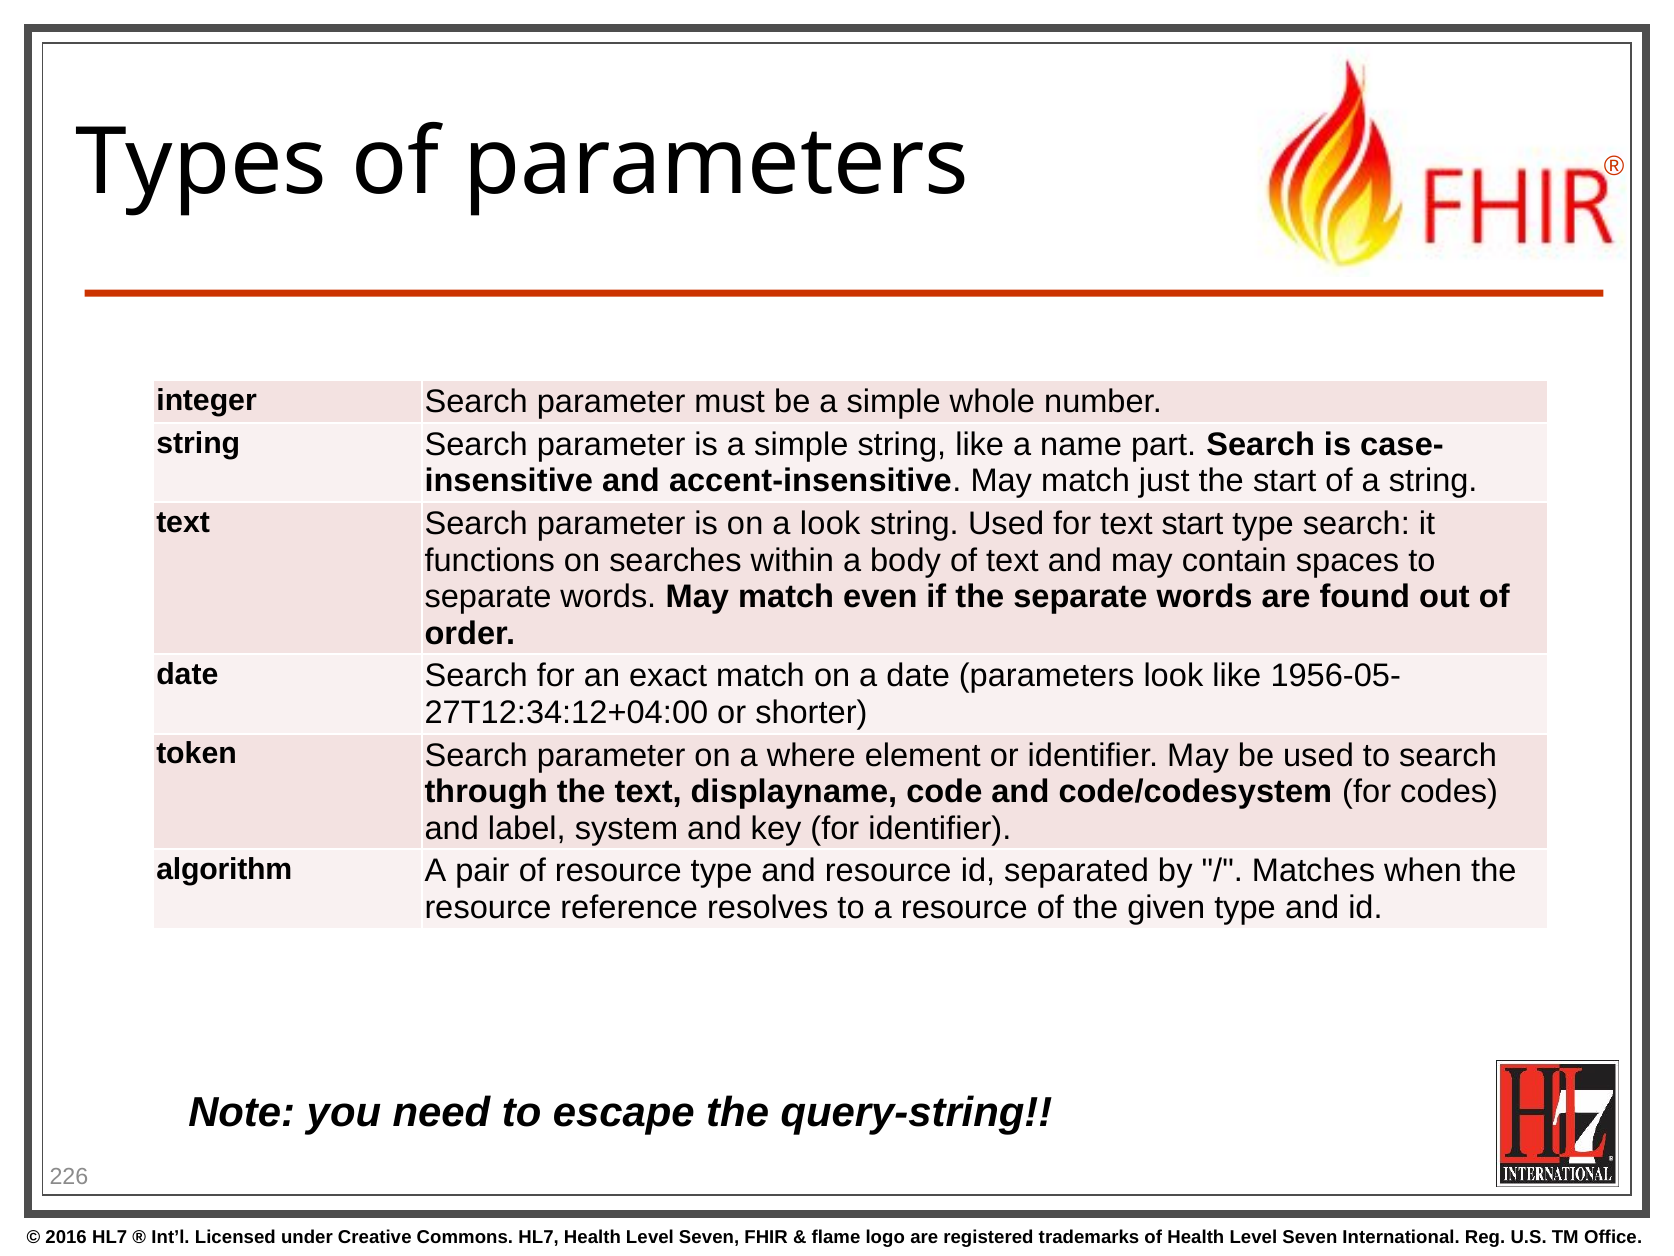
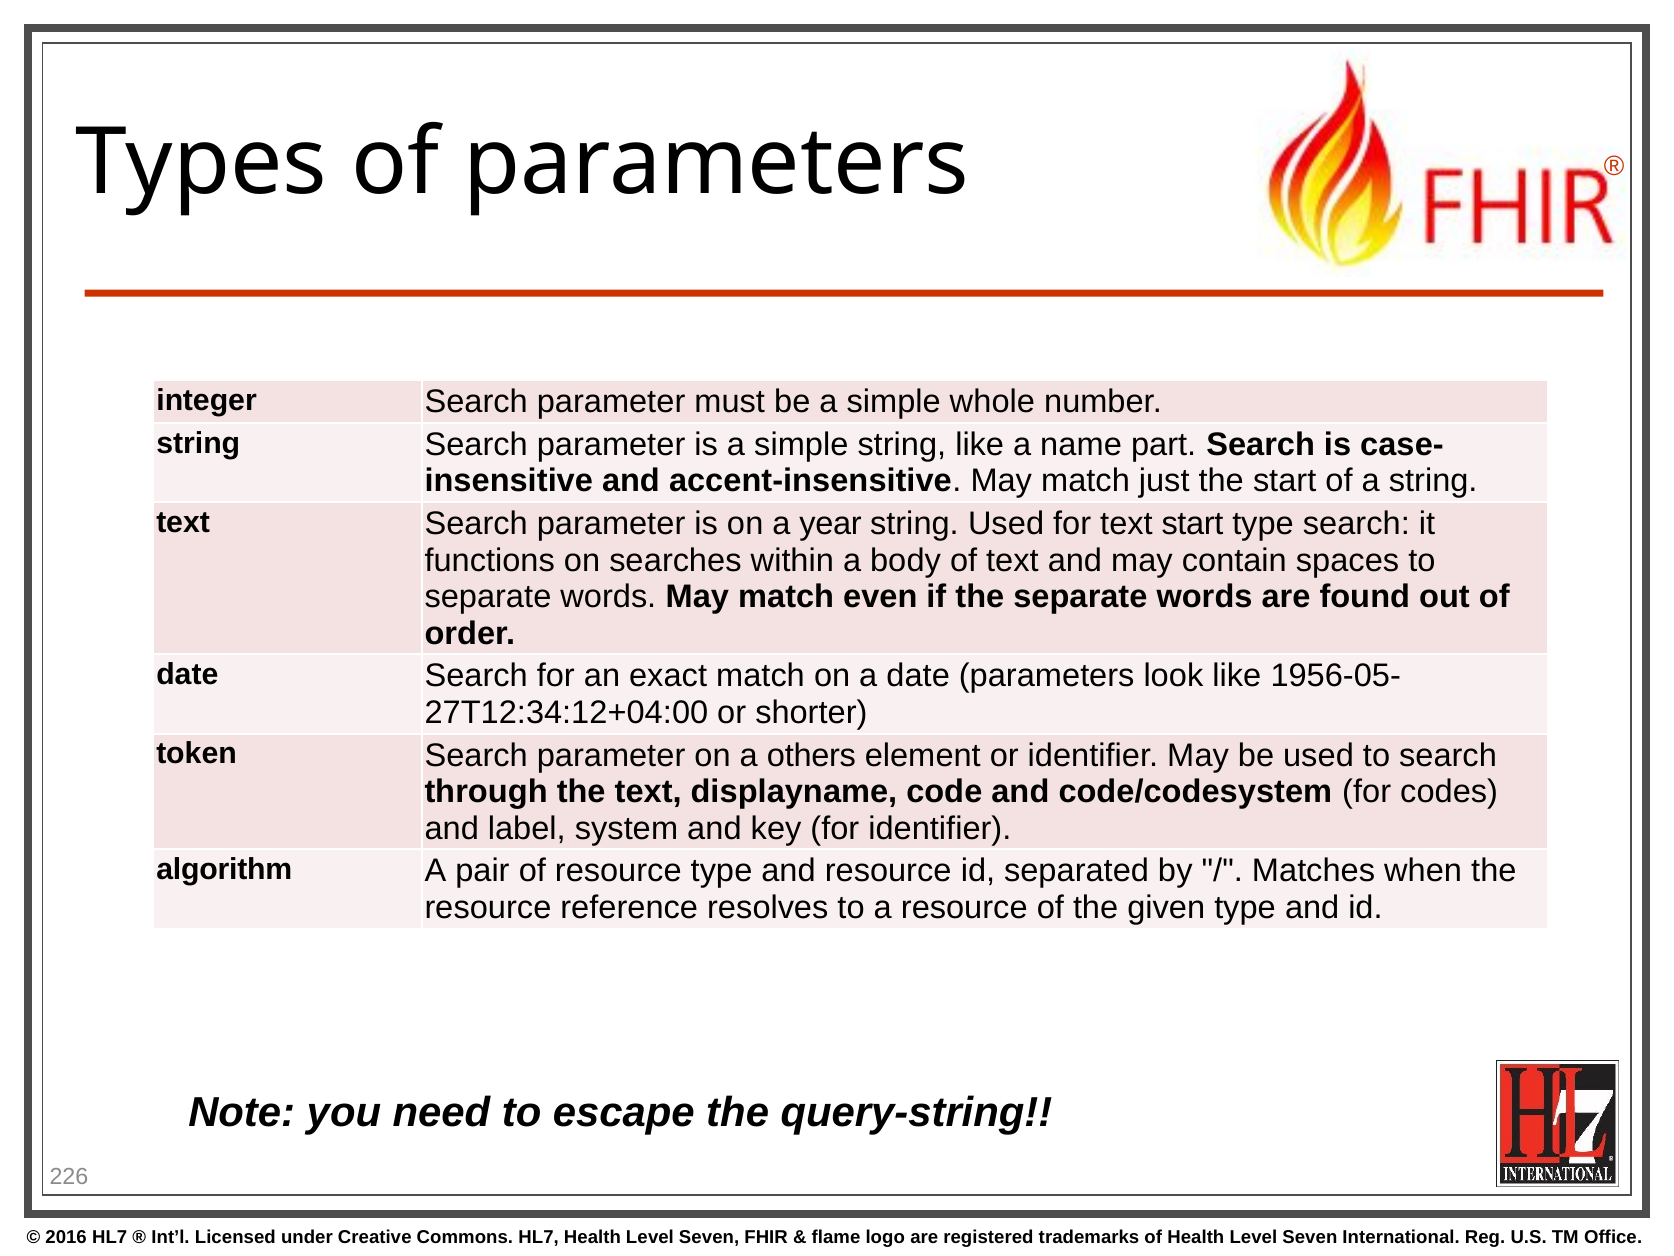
a look: look -> year (830, 524)
where: where -> others (811, 755)
